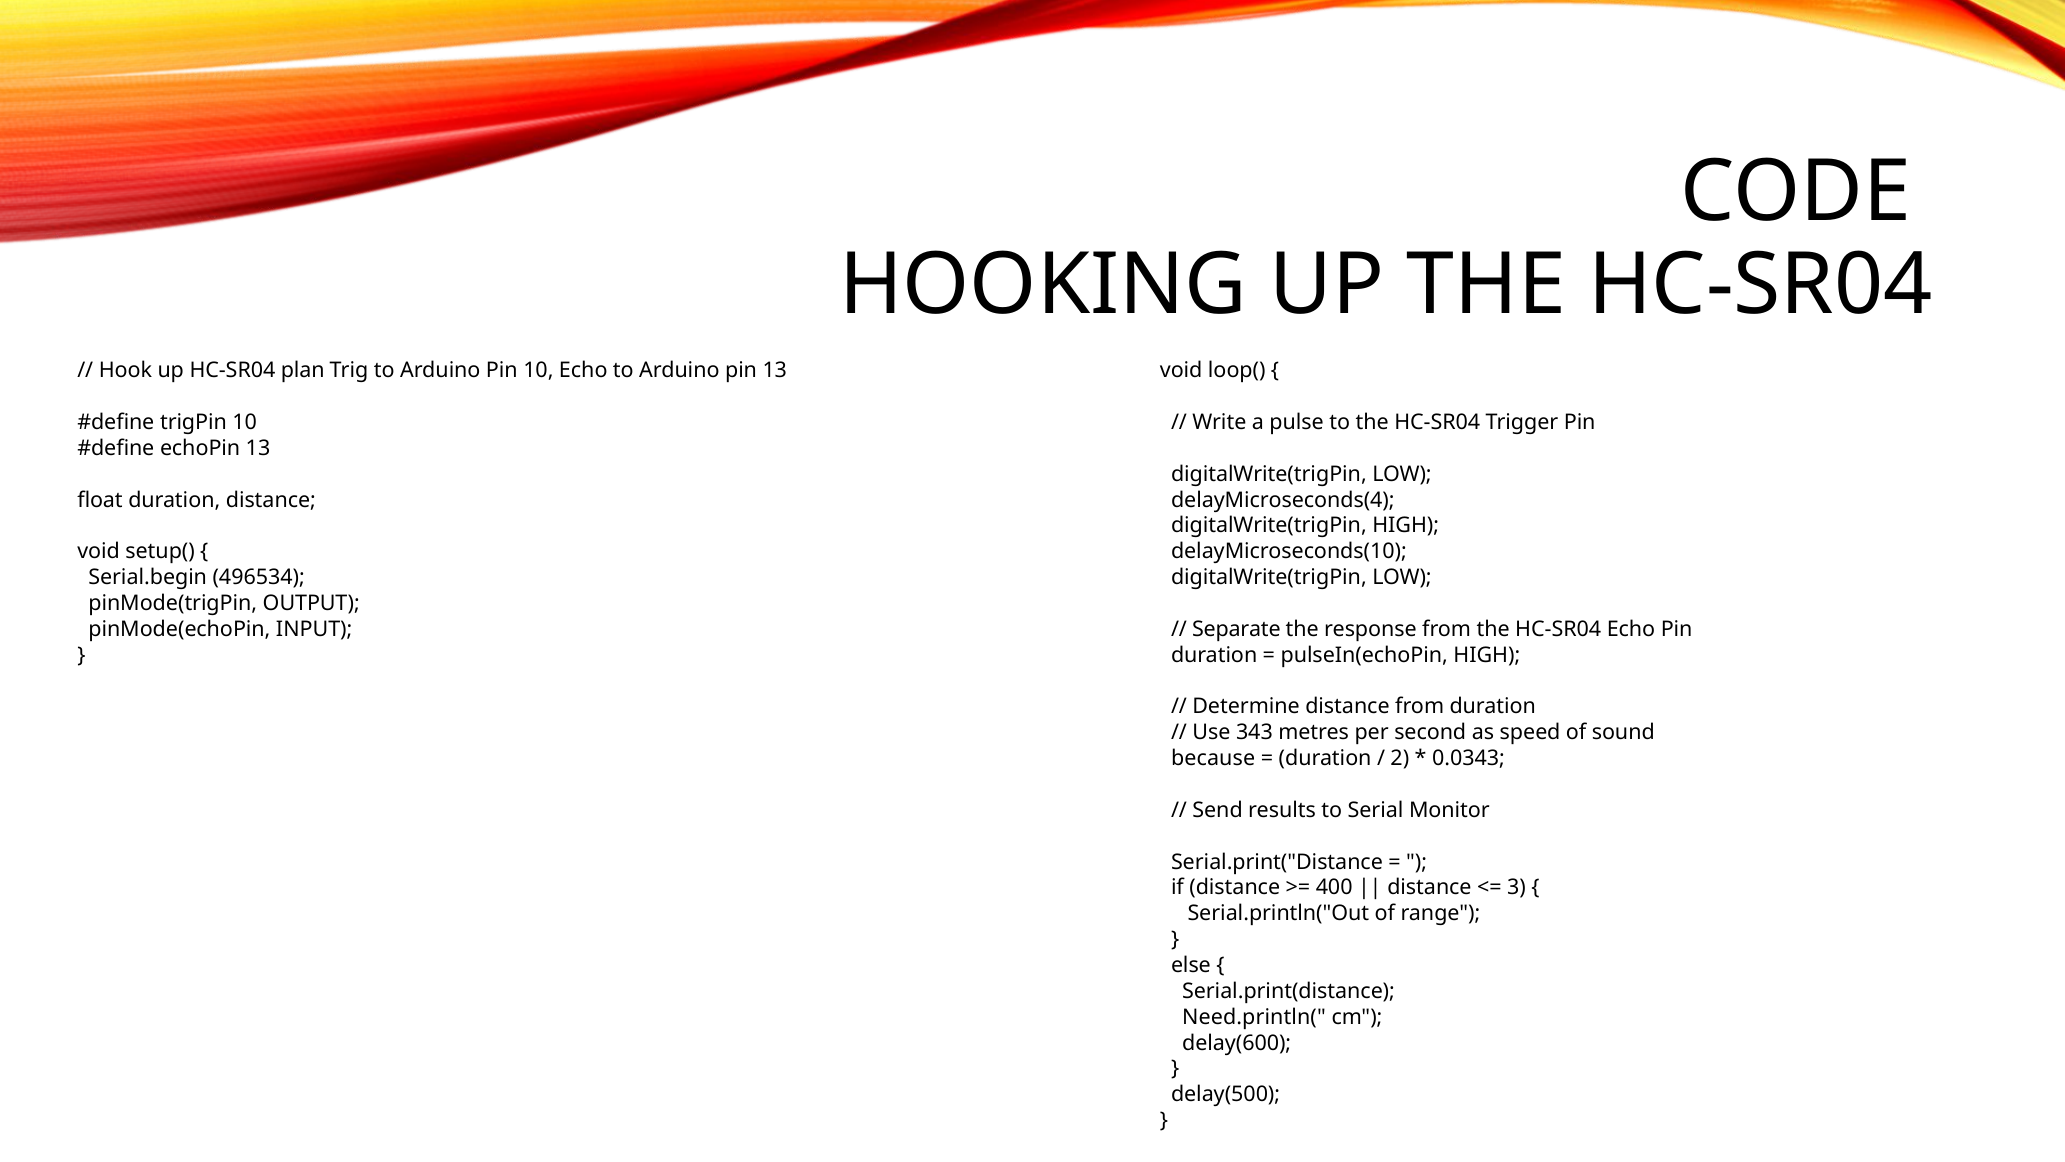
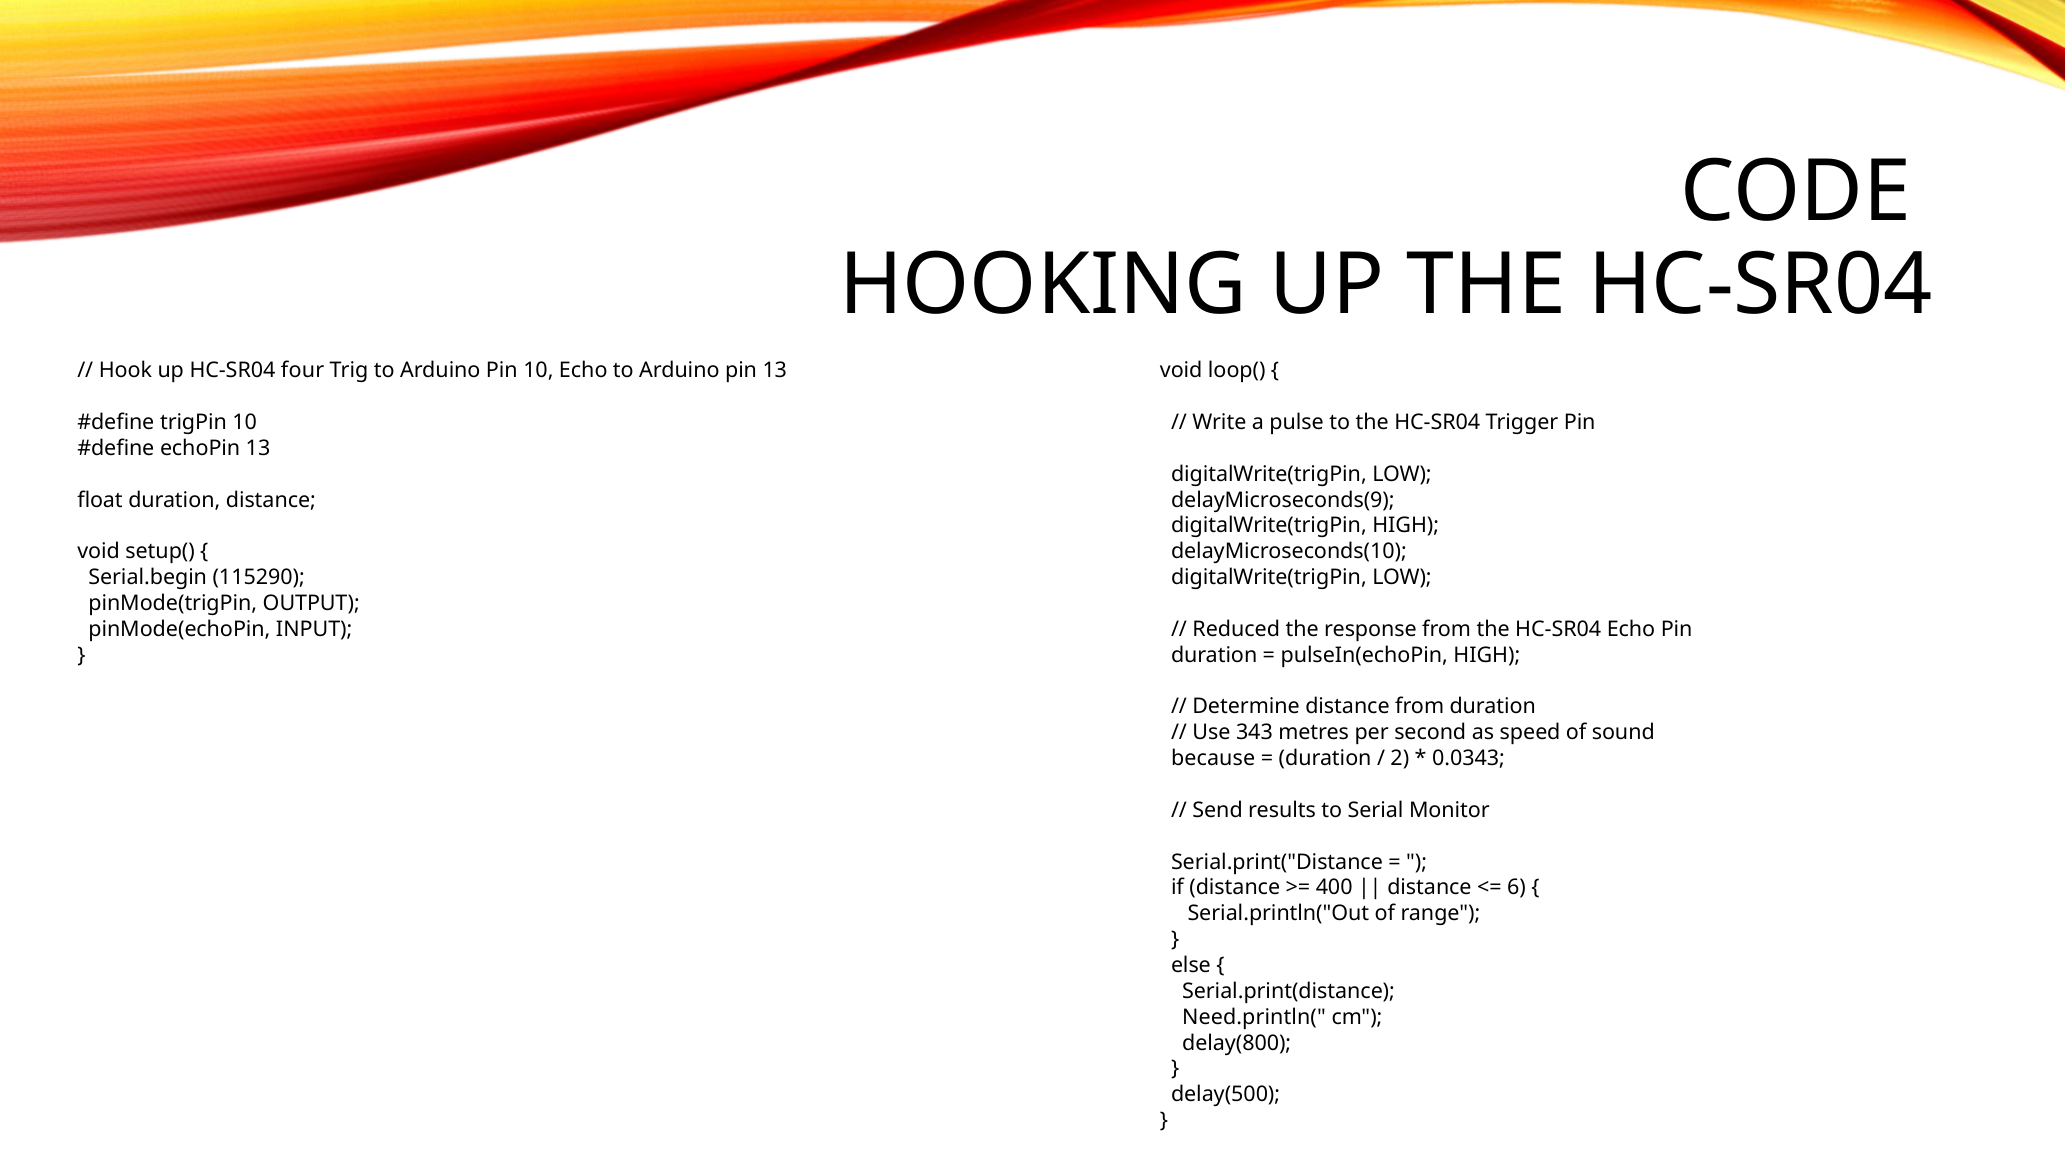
plan: plan -> four (303, 370)
delayMicroseconds(4: delayMicroseconds(4 -> delayMicroseconds(9 (1283, 500)
496534: 496534 -> 115290 (259, 577)
Separate: Separate -> Reduced (1236, 629)
3: 3 -> 6 (1517, 888)
delay(600: delay(600 -> delay(800 (1237, 1043)
